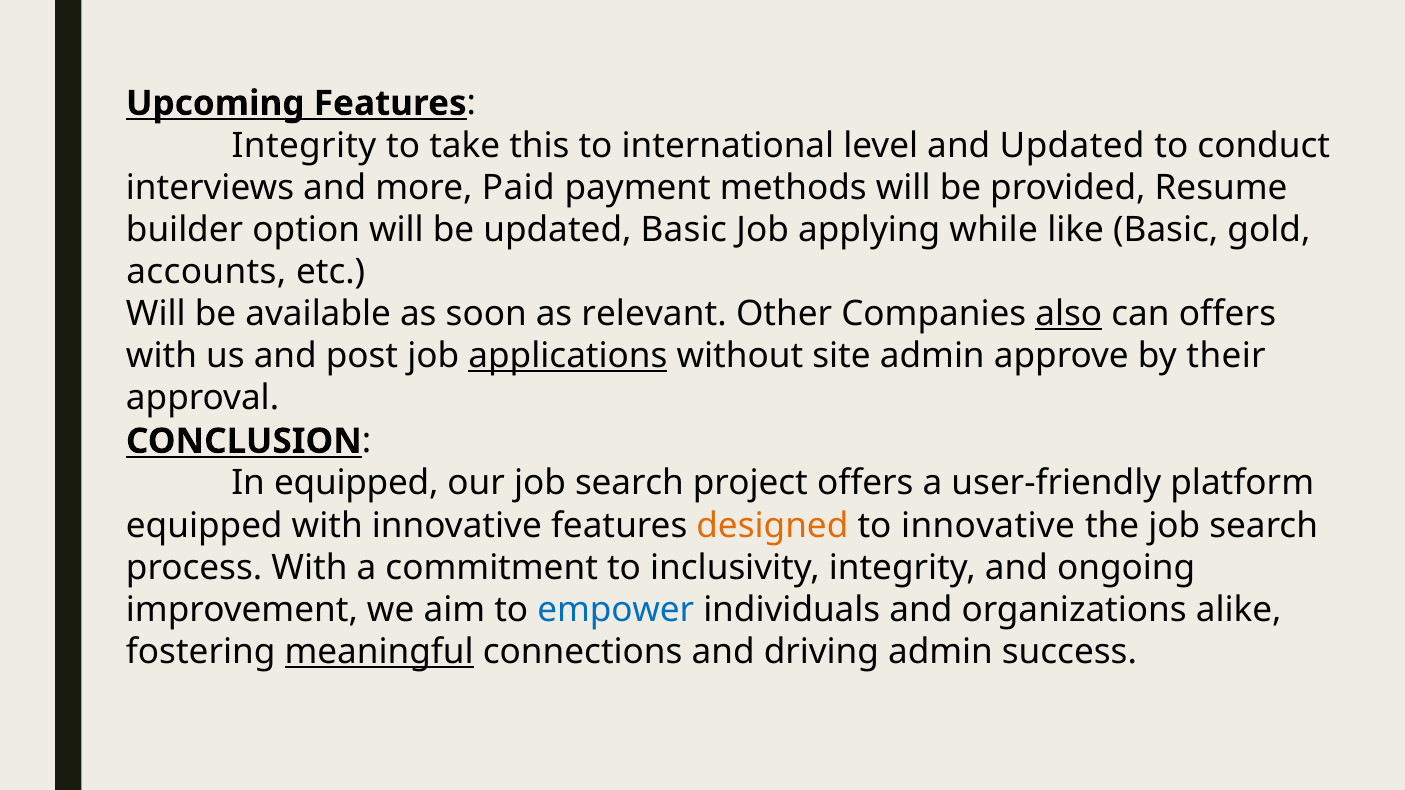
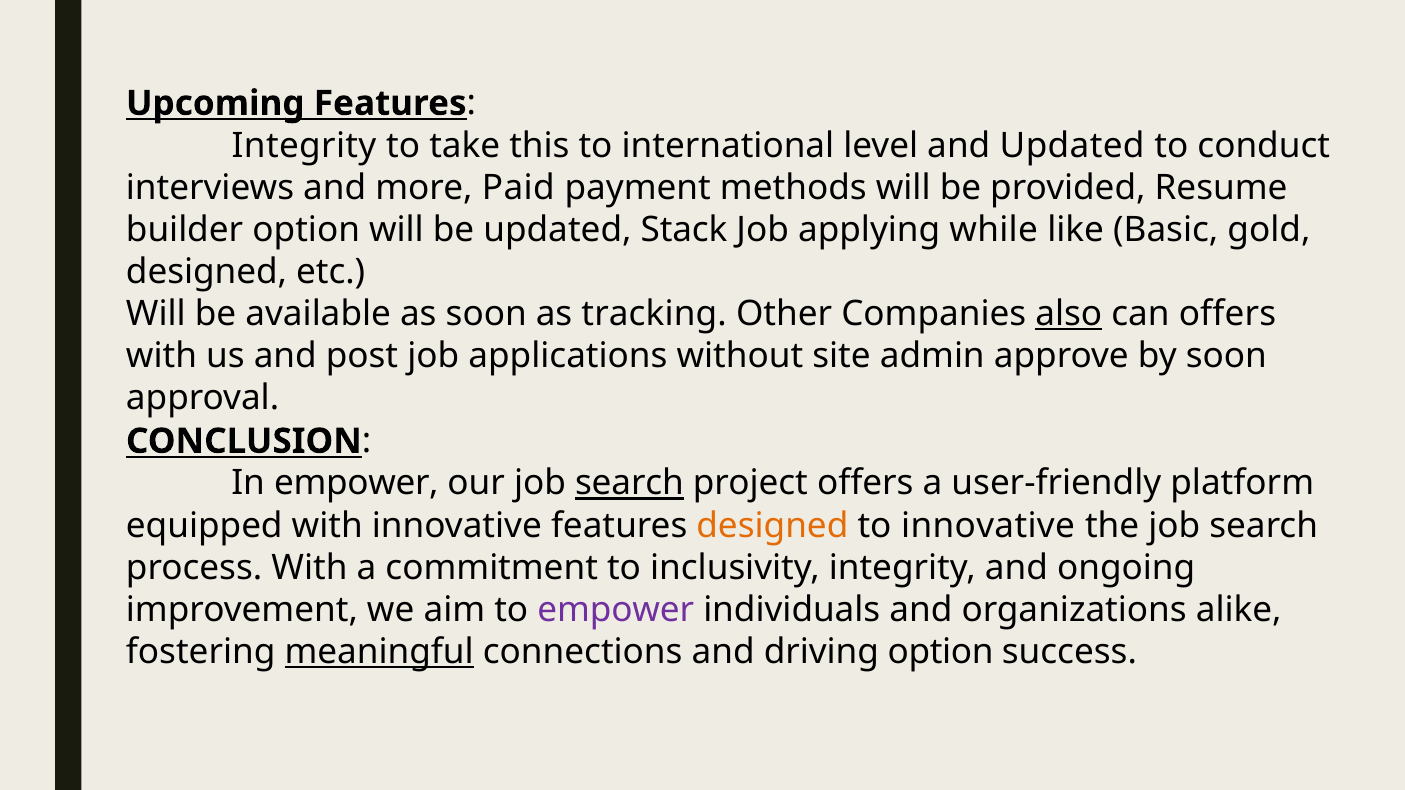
updated Basic: Basic -> Stack (684, 230)
accounts: accounts -> designed (206, 272)
relevant: relevant -> tracking (654, 314)
applications underline: present -> none (568, 356)
by their: their -> soon (1226, 356)
In equipped: equipped -> empower (356, 484)
search underline: none -> present (629, 484)
empower colour: blue -> purple (616, 610)
driving admin: admin -> option (941, 652)
